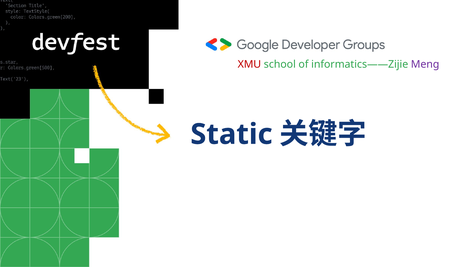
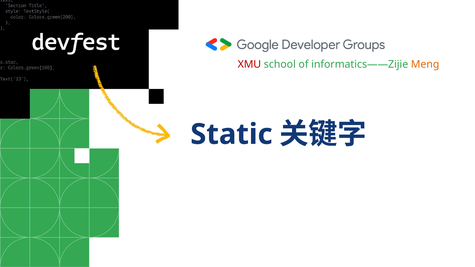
Meng colour: purple -> orange (425, 64)
